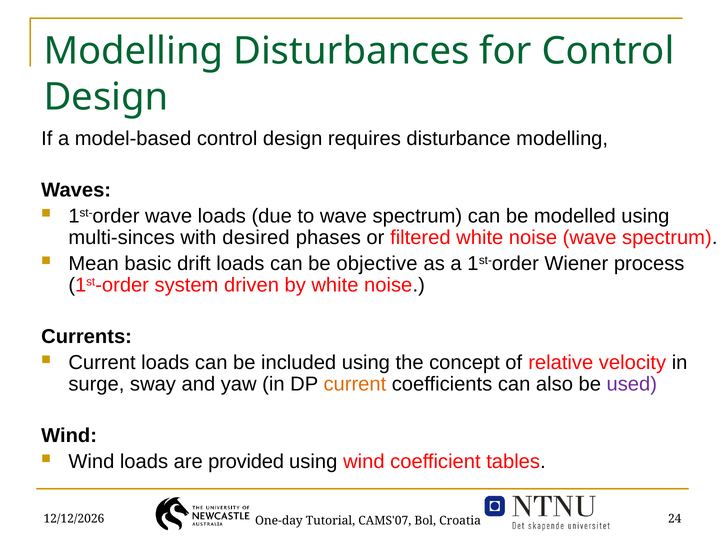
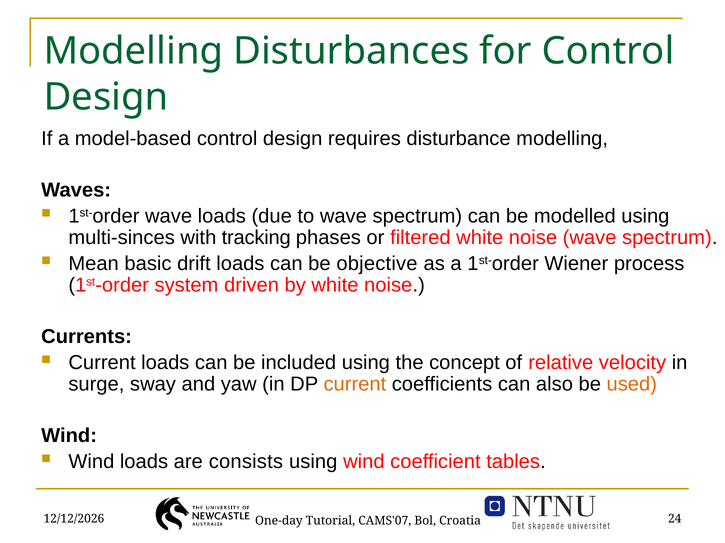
desired: desired -> tracking (256, 238)
used colour: purple -> orange (632, 385)
provided: provided -> consists (246, 462)
